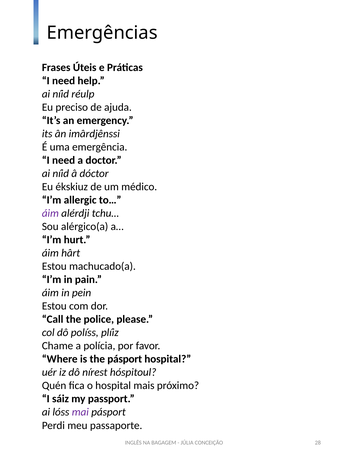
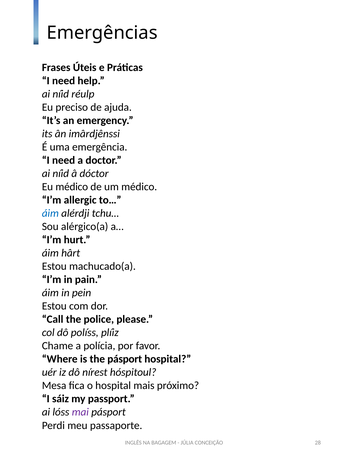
Eu ékskiuz: ékskiuz -> médico (72, 187)
áim colour: purple -> blue (50, 213)
Quén: Quén -> Mesa (54, 386)
